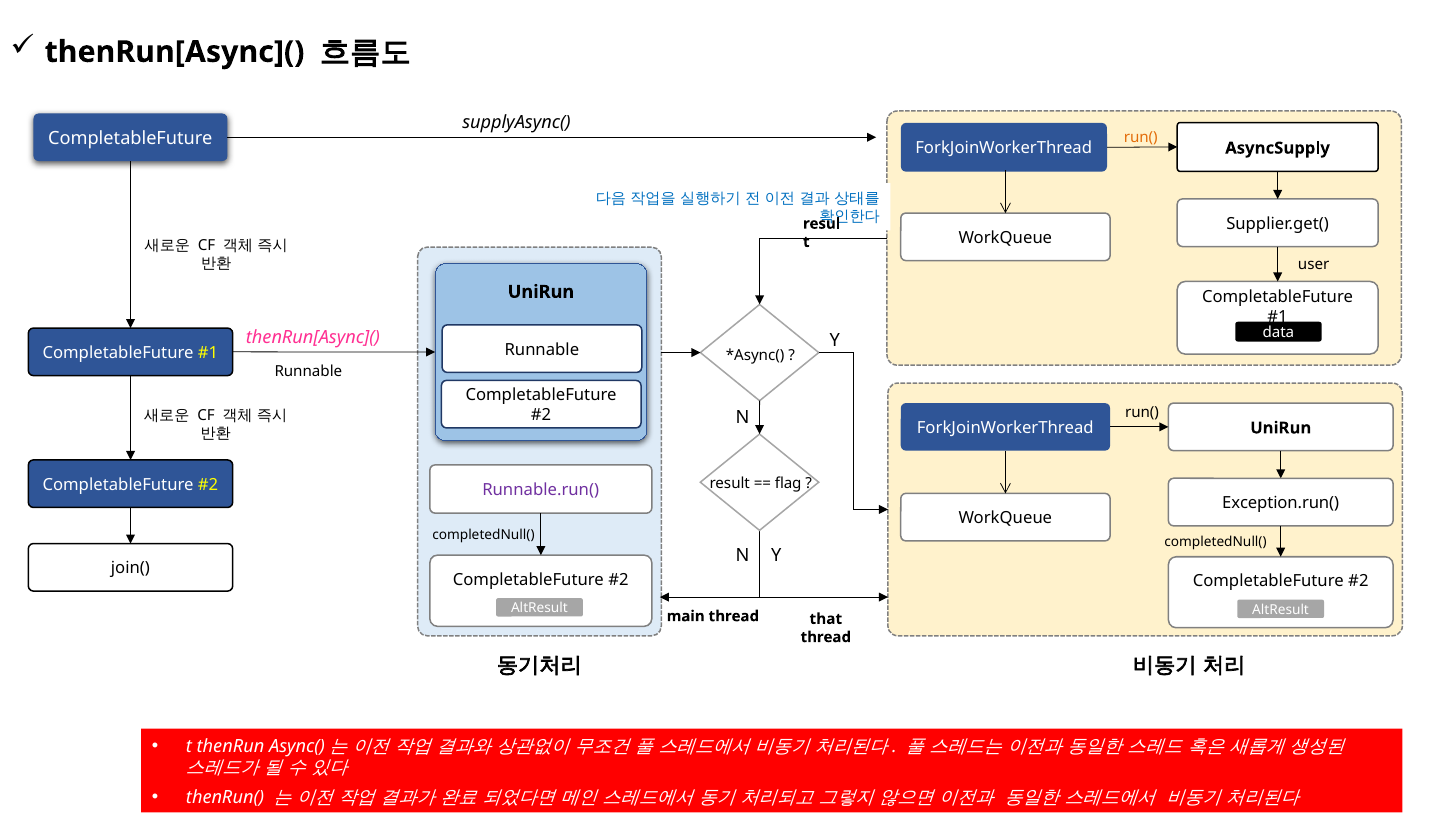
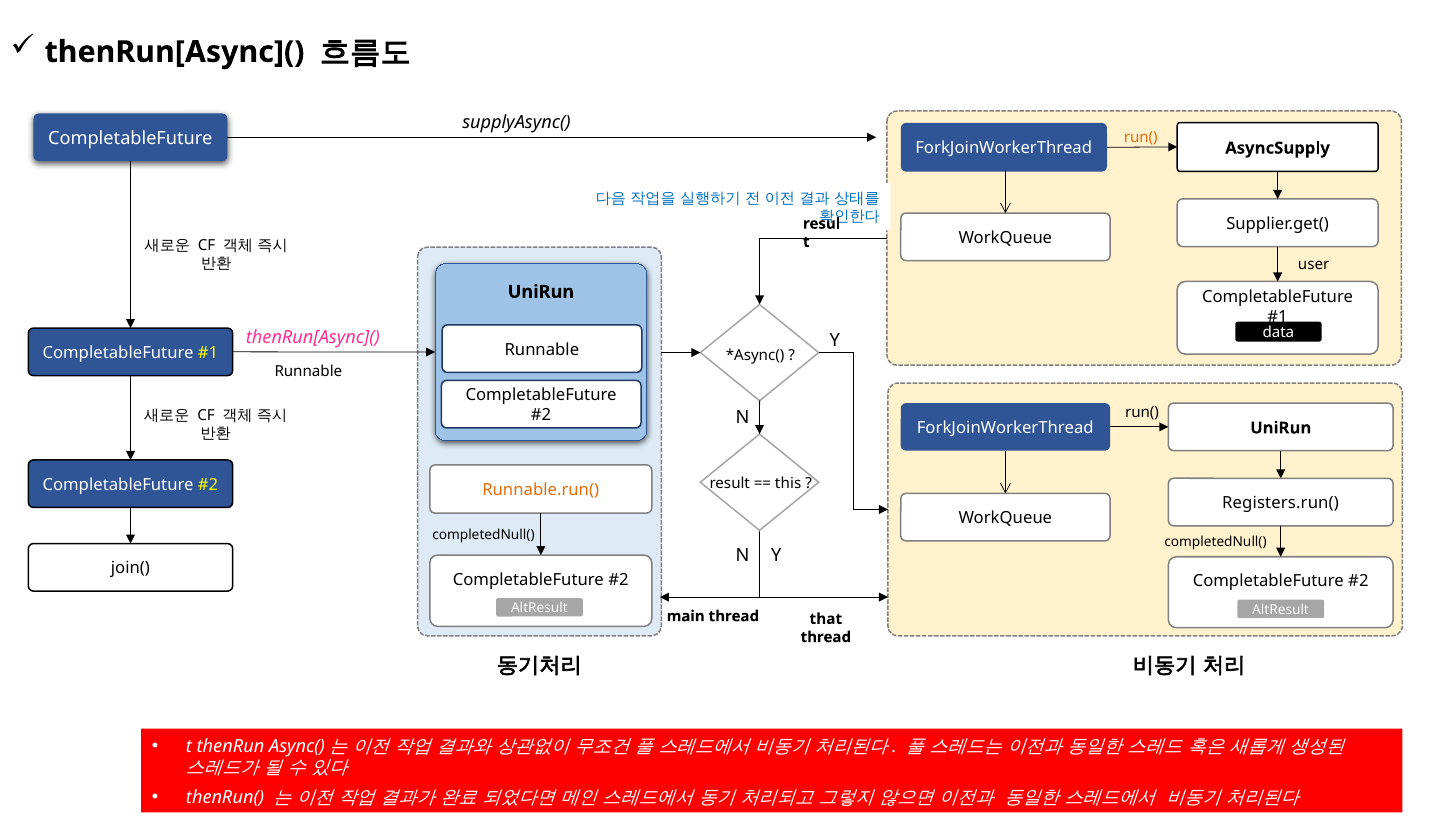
flag: flag -> this (788, 483)
Runnable.run( colour: purple -> orange (541, 490)
Exception.run(: Exception.run( -> Registers.run( (1281, 503)
